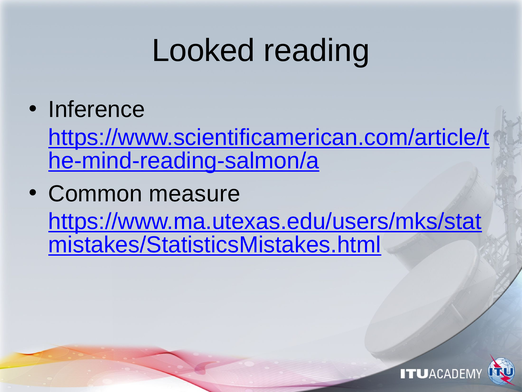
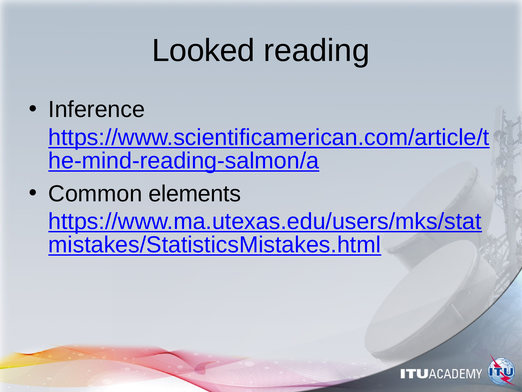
measure: measure -> elements (195, 193)
